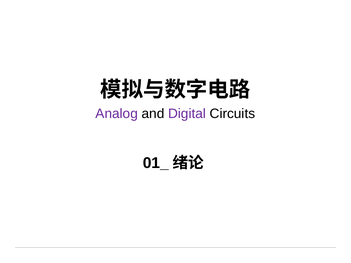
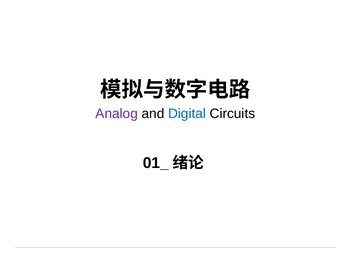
Digital colour: purple -> blue (187, 114)
